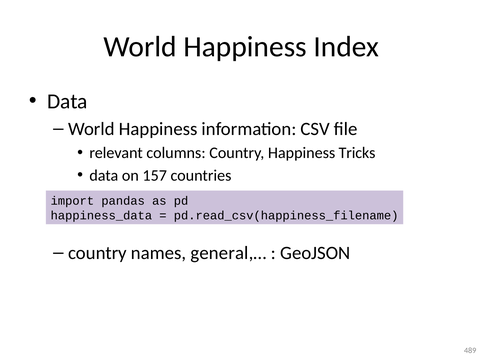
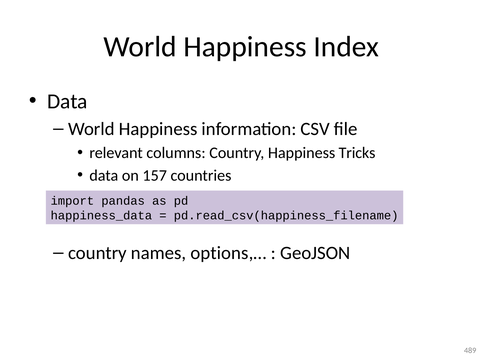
general,…: general,… -> options,… (228, 253)
